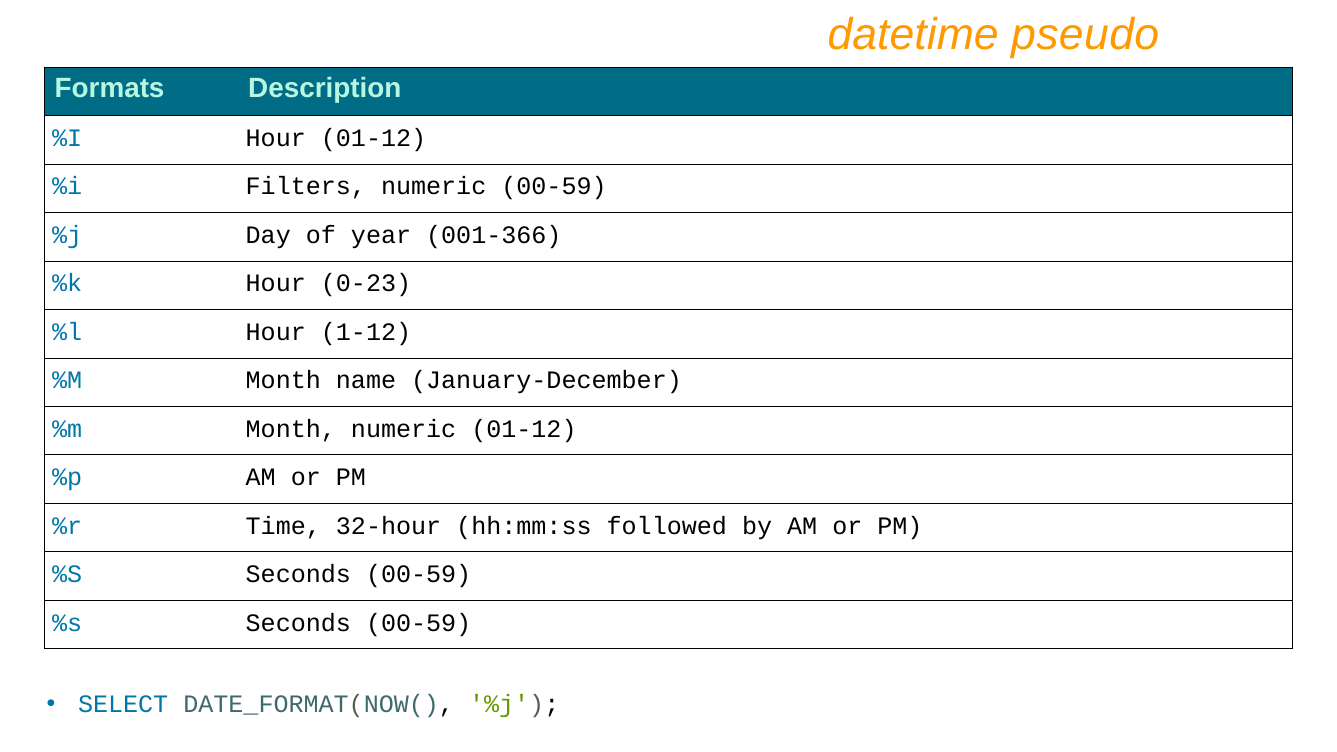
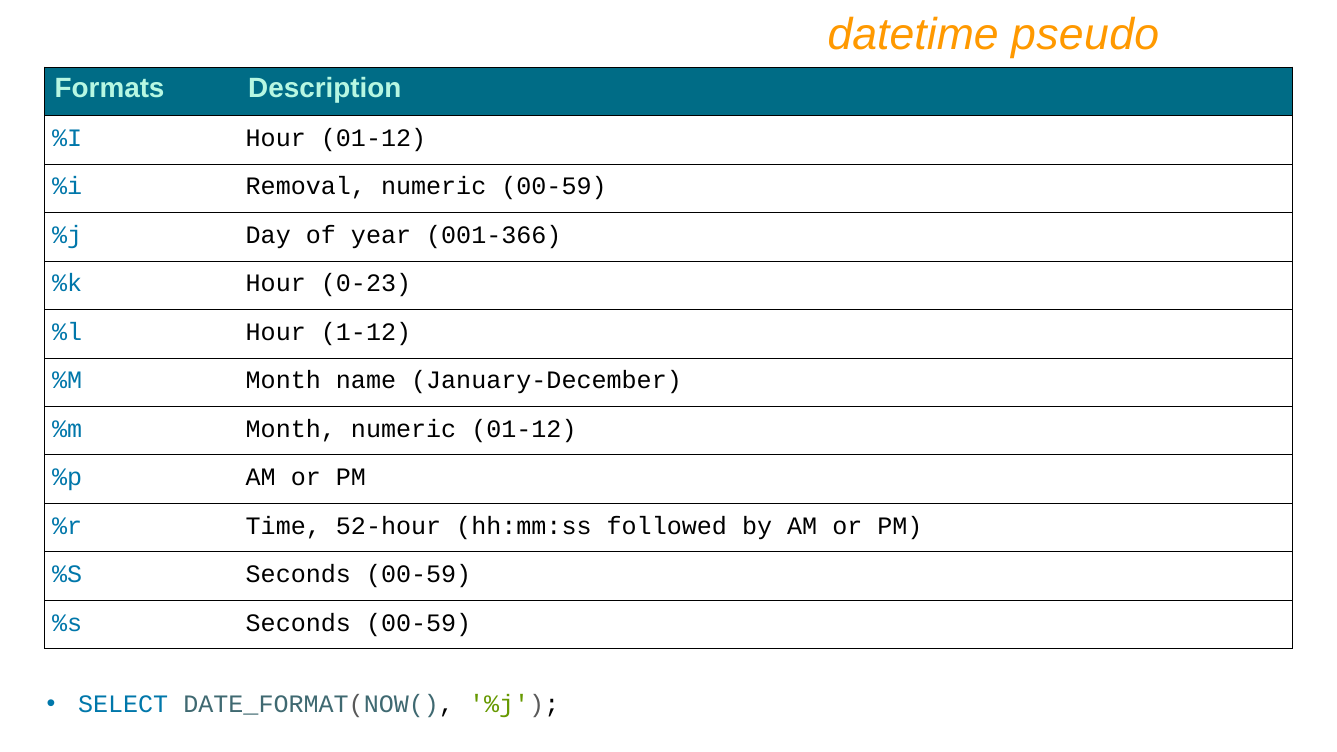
Filters: Filters -> Removal (306, 187)
32-hour: 32-hour -> 52-hour (389, 526)
